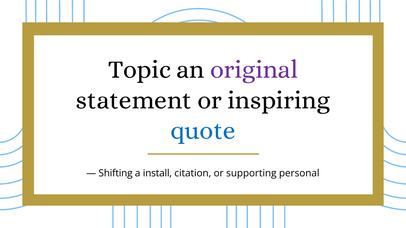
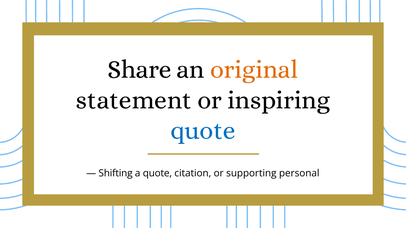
Topic: Topic -> Share (140, 70)
original colour: purple -> orange (254, 70)
a install: install -> quote (157, 174)
